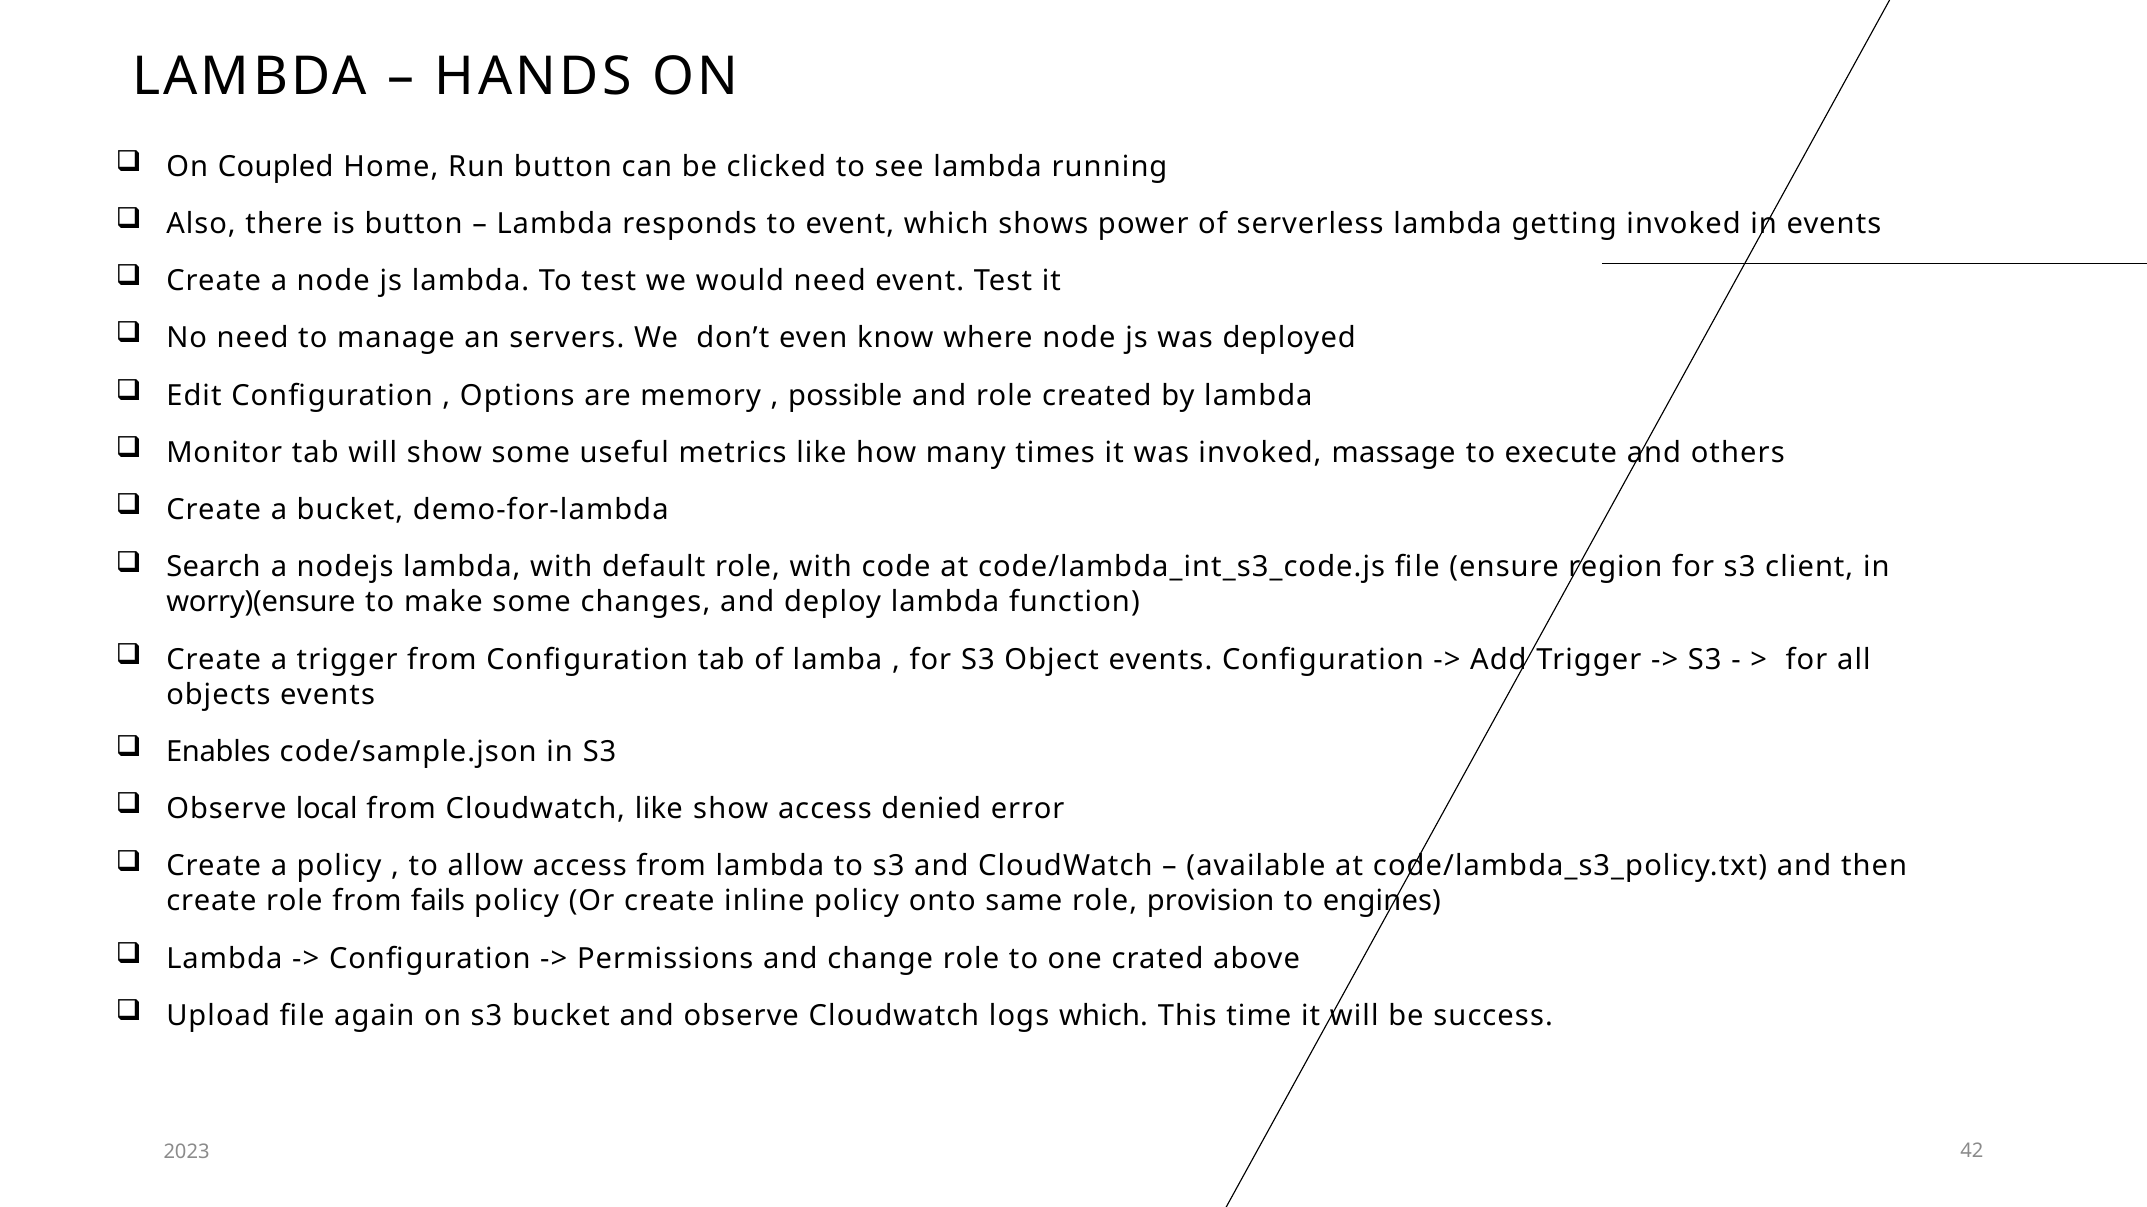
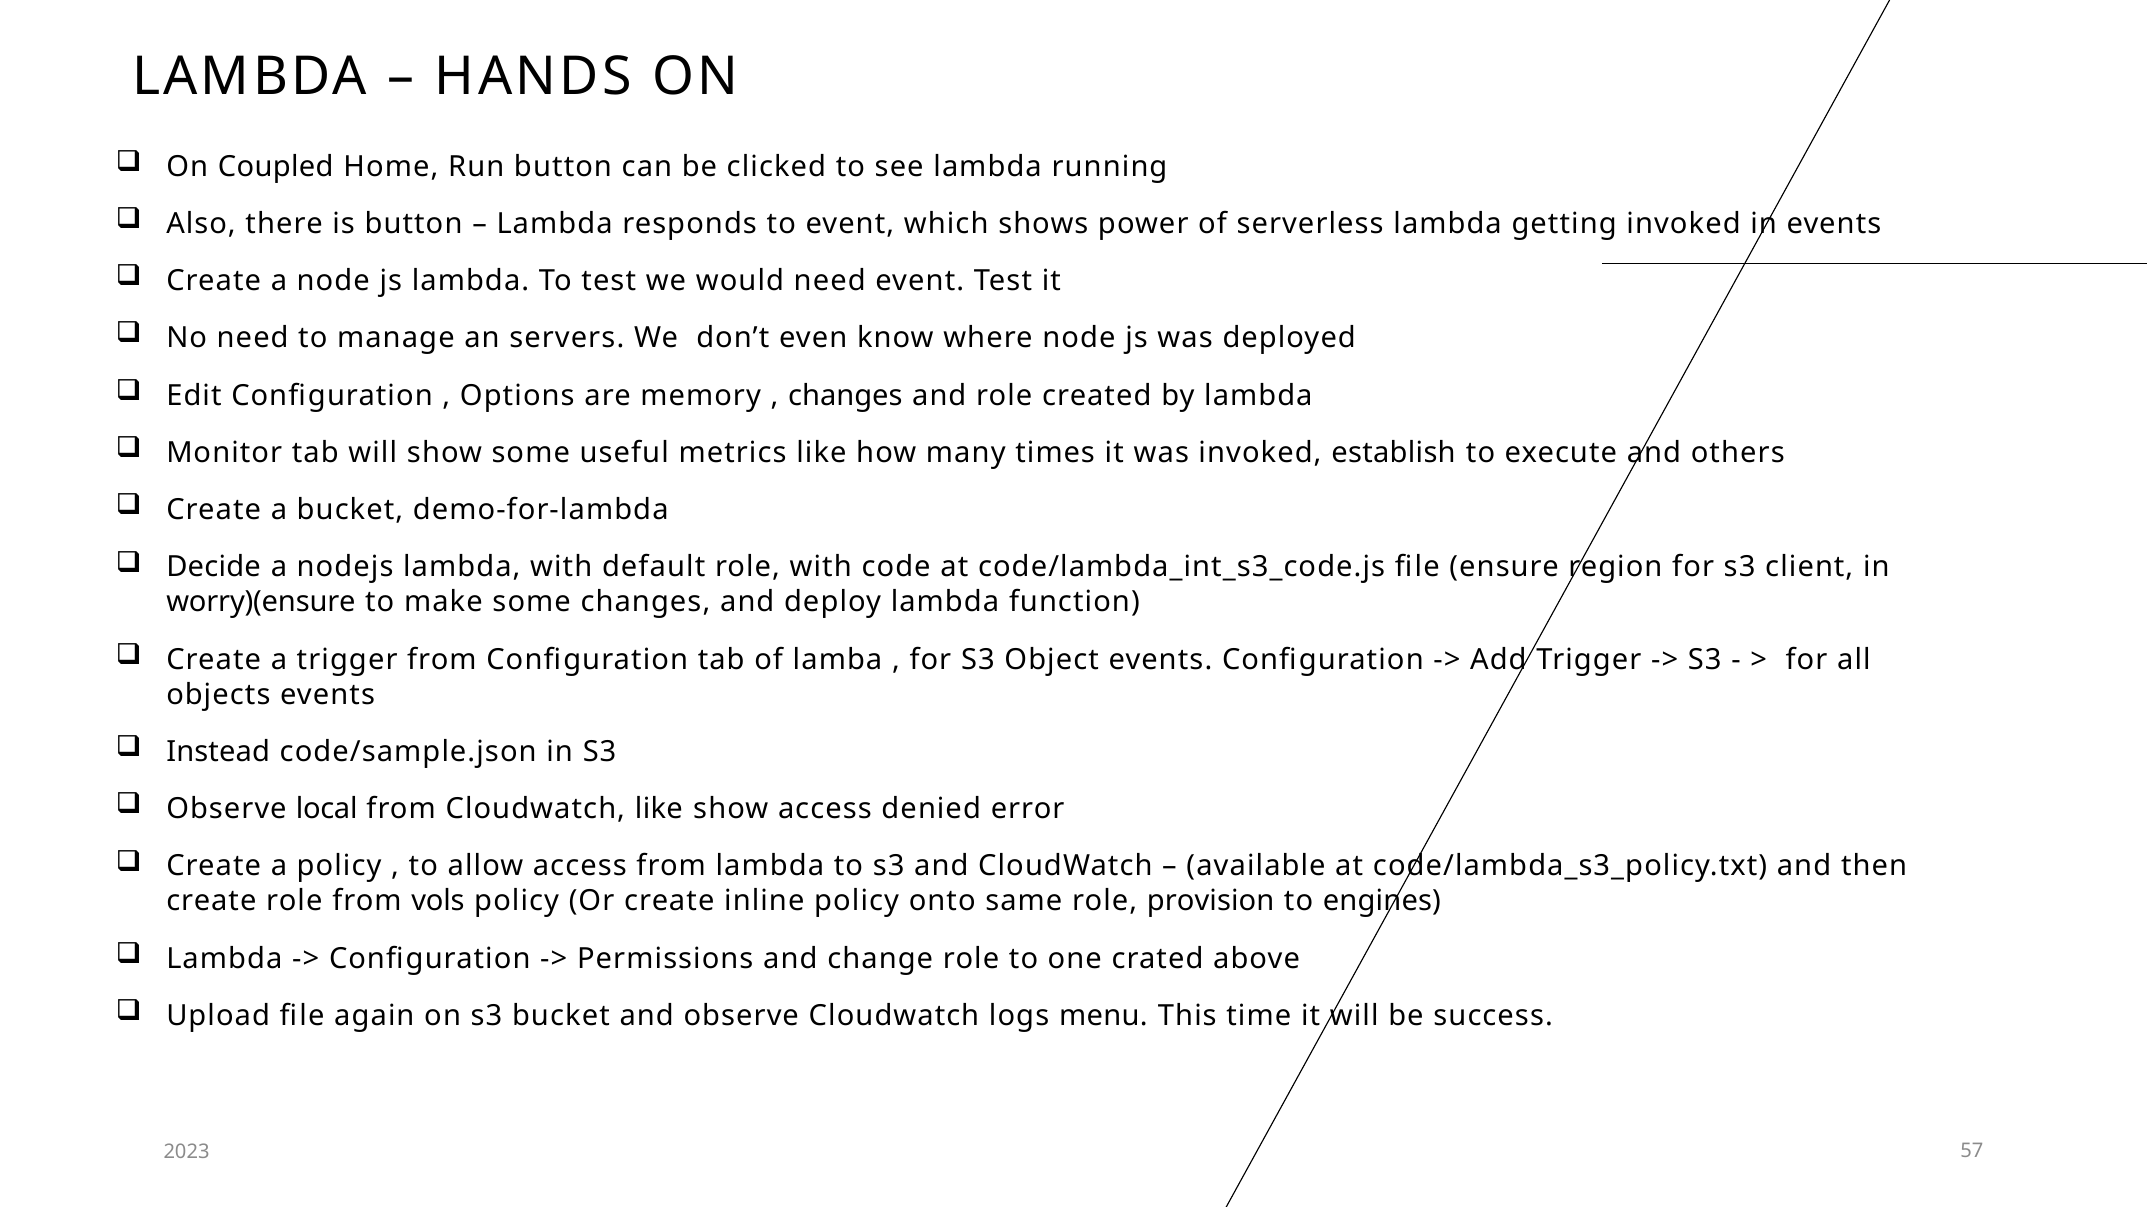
possible: possible -> changes (845, 396)
massage: massage -> establish (1394, 453)
Search: Search -> Decide (214, 568)
Enables: Enables -> Instead (218, 752)
fails: fails -> vols (438, 902)
logs which: which -> menu (1103, 1016)
42: 42 -> 57 (1972, 1151)
